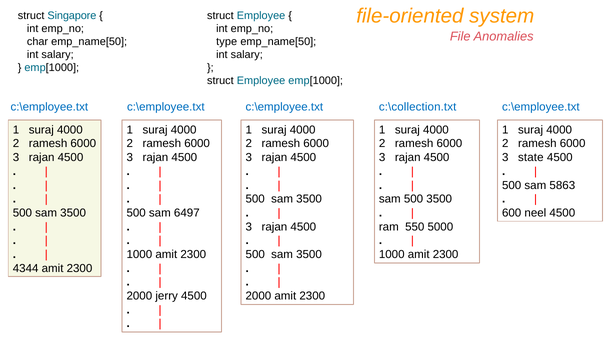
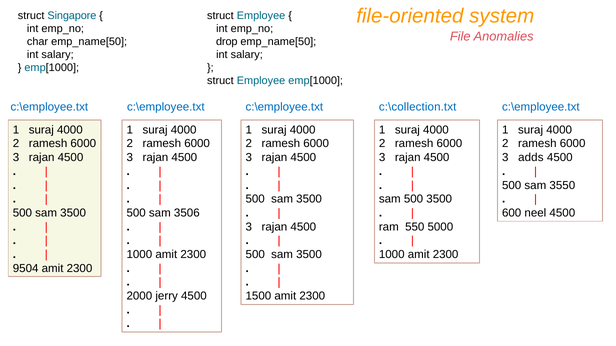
type: type -> drop (227, 42)
state: state -> adds (531, 158)
5863: 5863 -> 3550 (562, 185)
6497: 6497 -> 3506 (187, 213)
4344: 4344 -> 9504 (26, 269)
2000: 2000 -> 1500 (258, 296)
